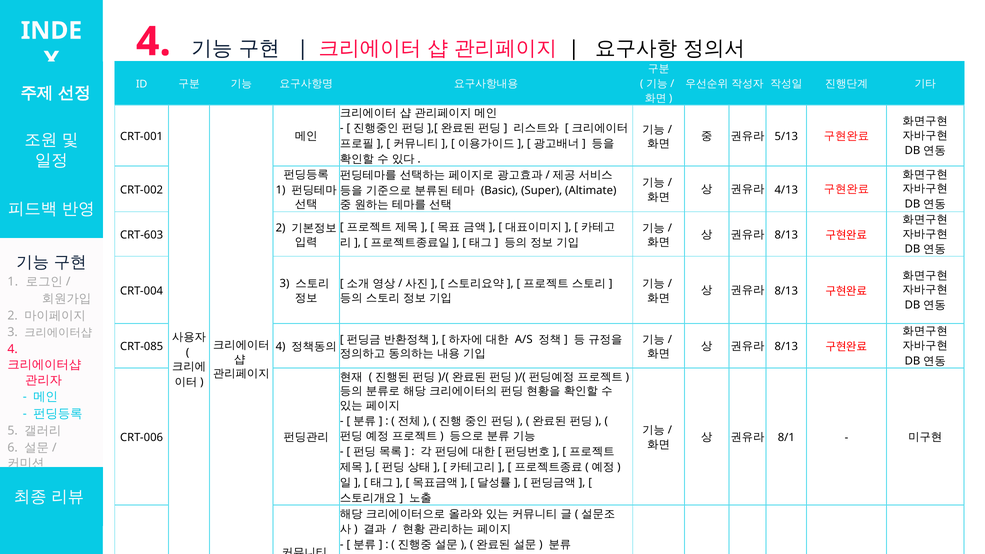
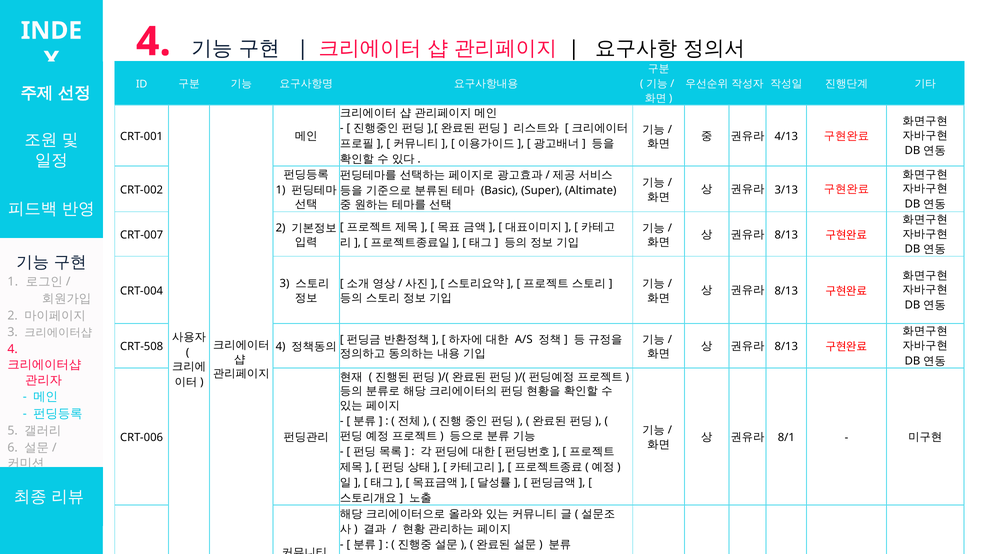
5/13: 5/13 -> 4/13 (786, 136)
4/13: 4/13 -> 3/13 (786, 190)
CRT-603: CRT-603 -> CRT-007 (142, 235)
CRT-085: CRT-085 -> CRT-508 (142, 347)
